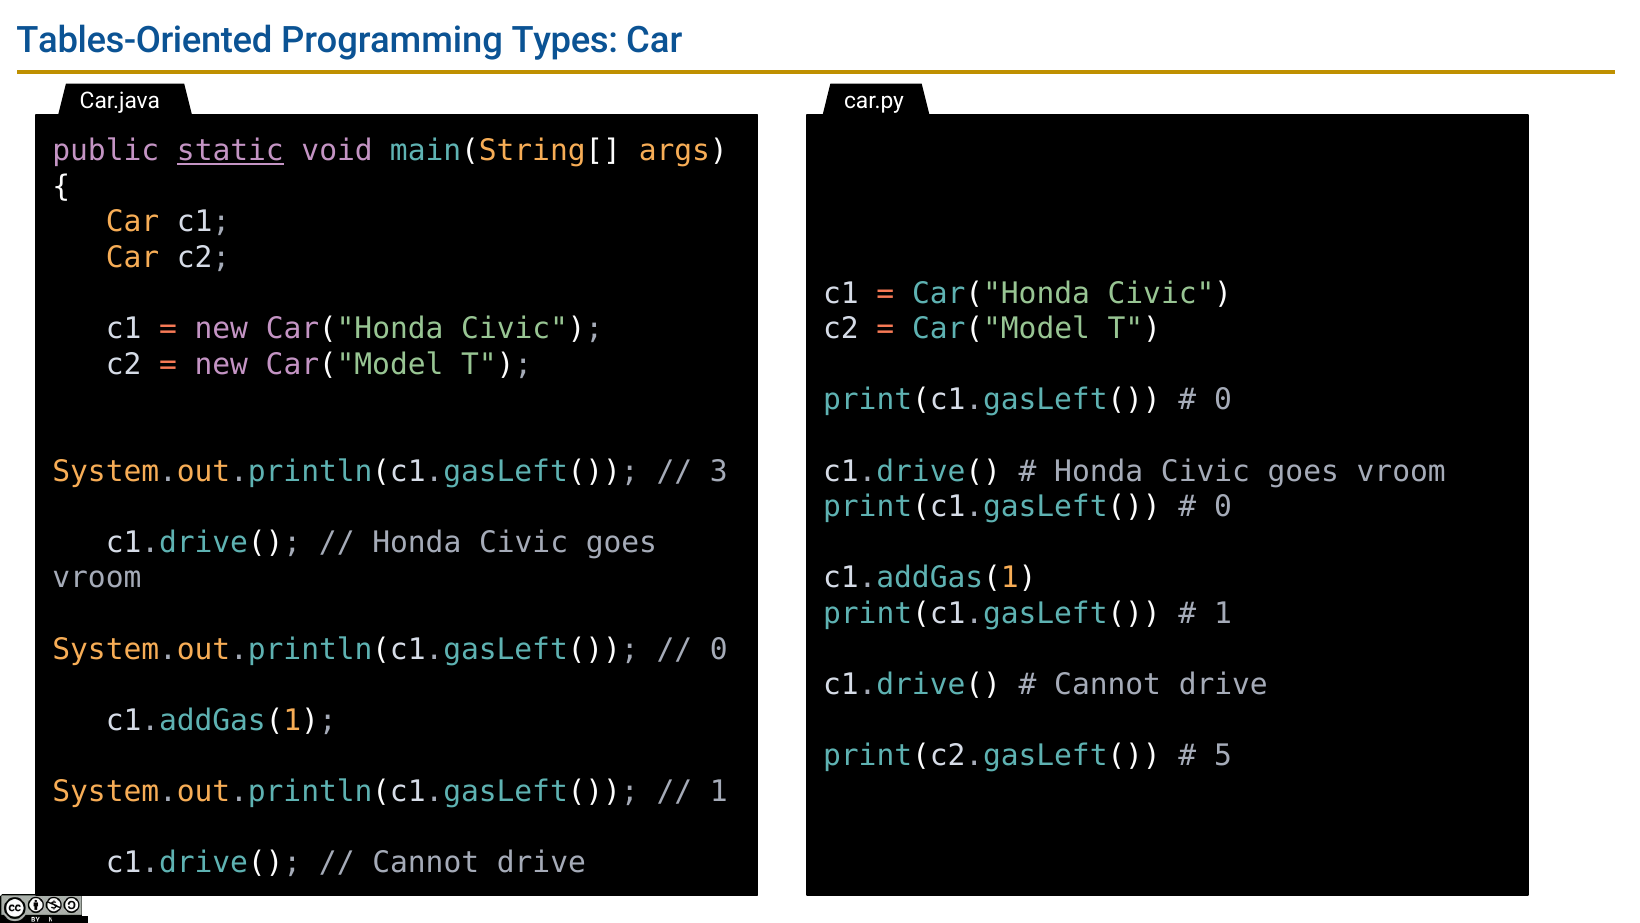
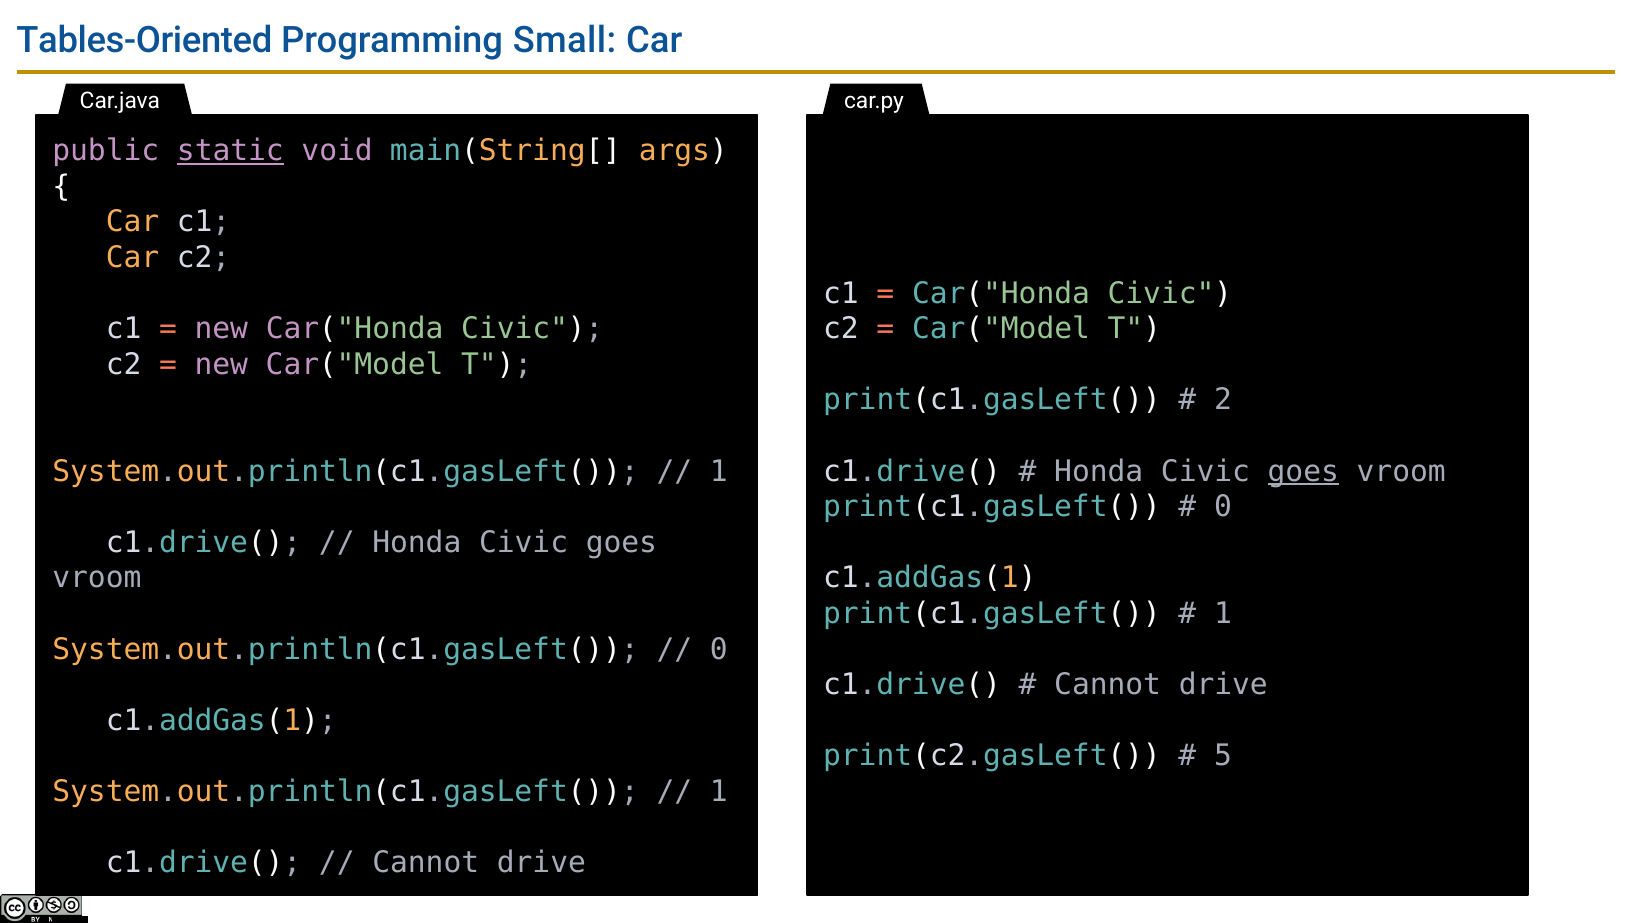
Types: Types -> Small (564, 41)
0: 0 -> 2 (1223, 400)
3: 3 -> 1 (719, 471)
goes underline: none -> present (1303, 471)
